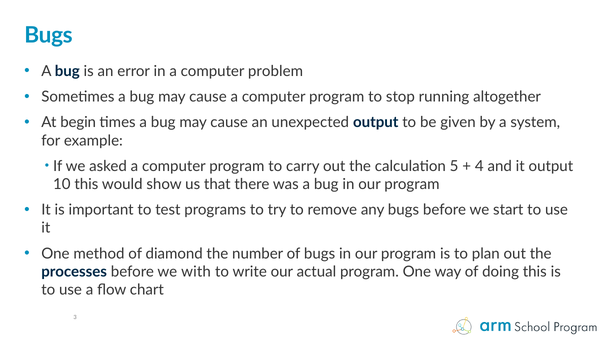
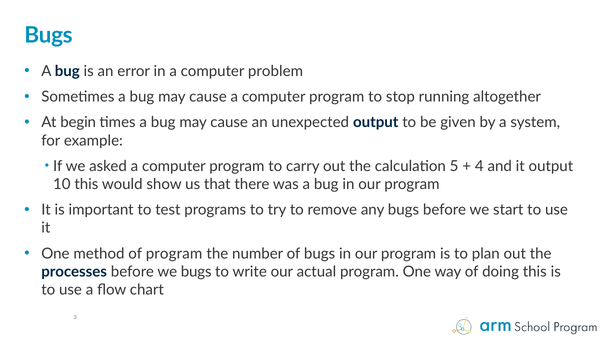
of diamond: diamond -> program (174, 254)
we with: with -> bugs (196, 272)
